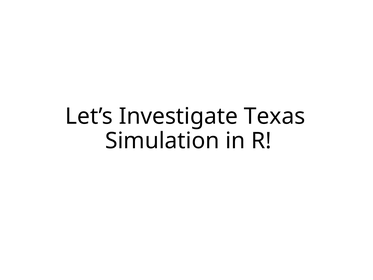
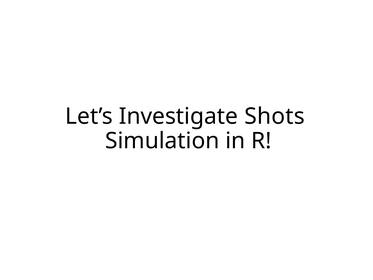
Texas: Texas -> Shots (274, 116)
